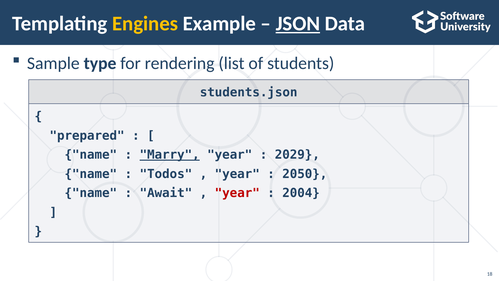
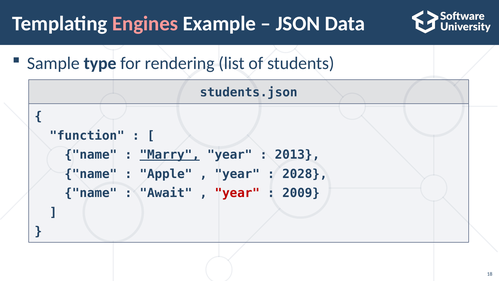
Engines colour: yellow -> pink (145, 24)
JSON underline: present -> none (298, 24)
prepared: prepared -> function (87, 136)
2029: 2029 -> 2013 (297, 155)
Todos: Todos -> Apple (166, 174)
2050: 2050 -> 2028 (305, 174)
2004: 2004 -> 2009 (301, 193)
